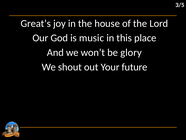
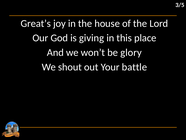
music: music -> giving (92, 38)
future: future -> battle (134, 67)
